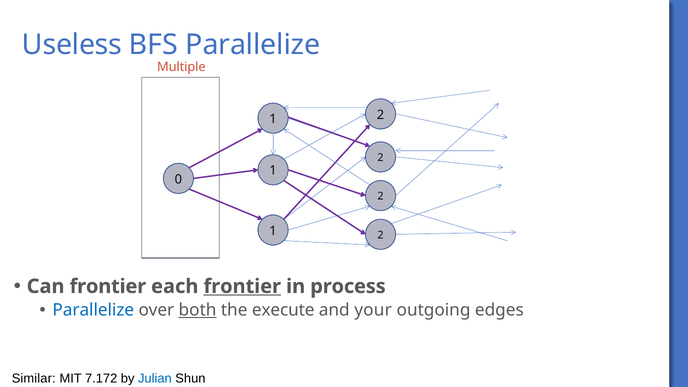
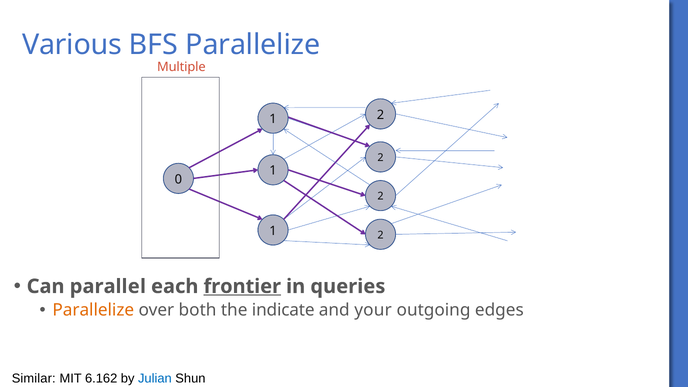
Useless: Useless -> Various (72, 45)
Can frontier: frontier -> parallel (108, 286)
process: process -> queries (348, 286)
Parallelize colour: blue -> orange (93, 310)
both underline: present -> none (198, 310)
execute: execute -> indicate (283, 310)
7.172: 7.172 -> 6.162 (101, 378)
